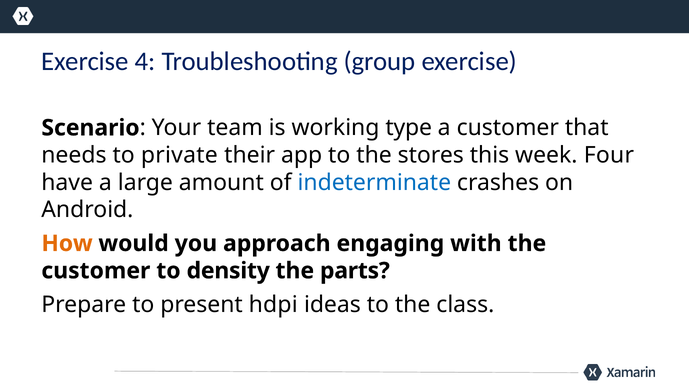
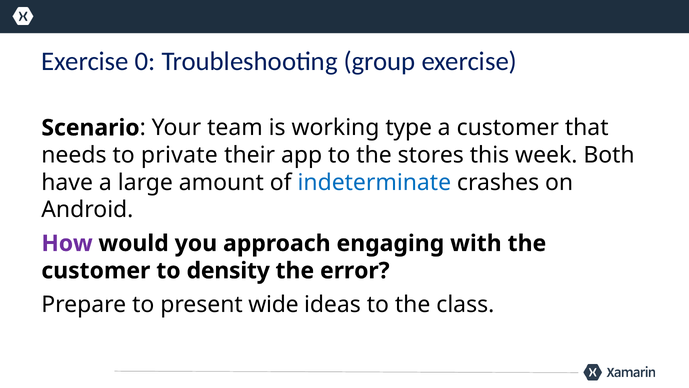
4: 4 -> 0 (145, 61)
Four: Four -> Both (609, 155)
How colour: orange -> purple (67, 243)
parts: parts -> error (355, 270)
hdpi: hdpi -> wide (273, 304)
